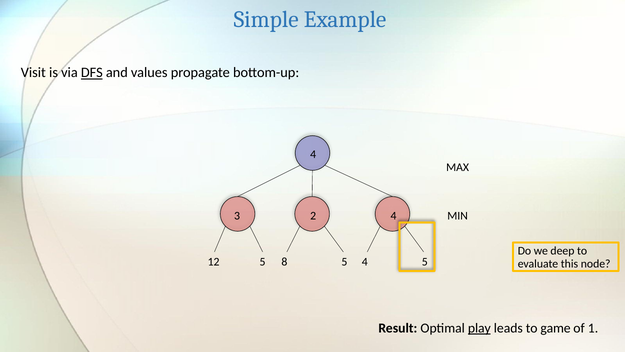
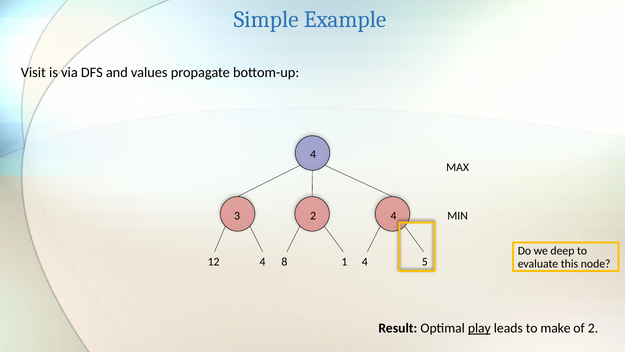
DFS underline: present -> none (92, 73)
12 5: 5 -> 4 (263, 262)
8 5: 5 -> 1 (344, 262)
game: game -> make (556, 328)
of 1: 1 -> 2 (593, 328)
